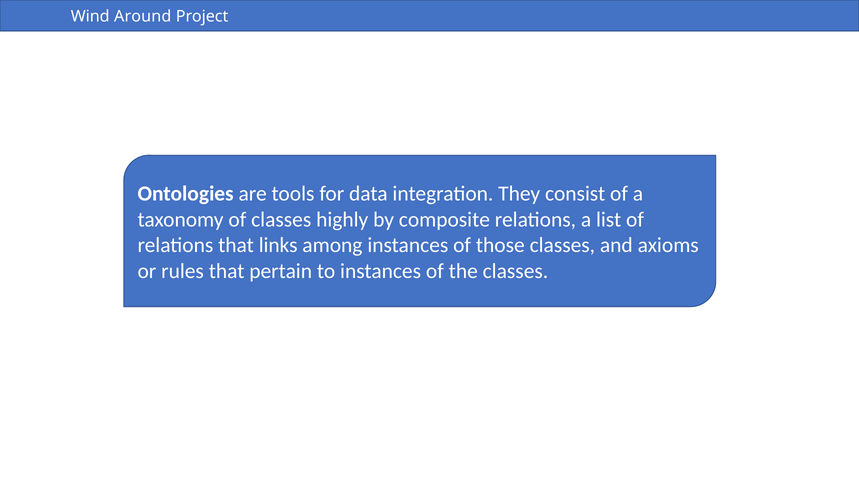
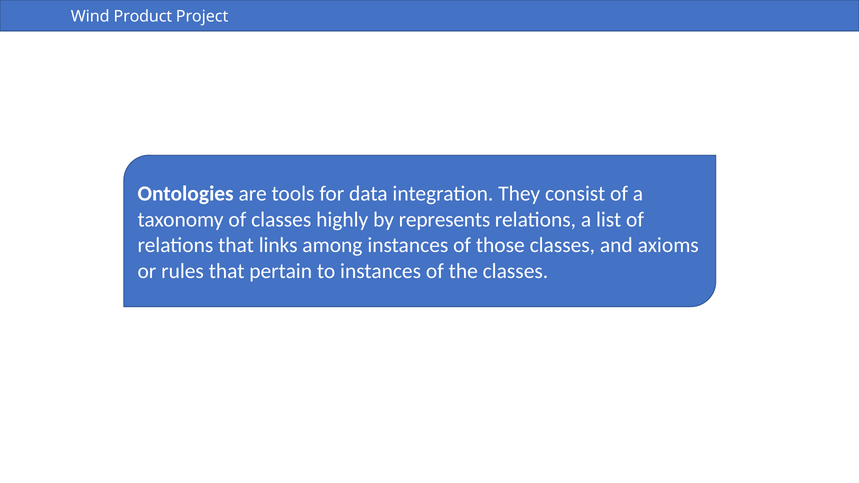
Around: Around -> Product (143, 17)
composite: composite -> represents (445, 220)
